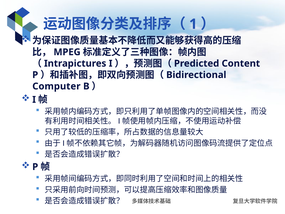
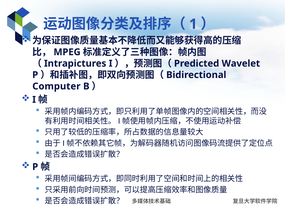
Content: Content -> Wavelet (241, 63)
